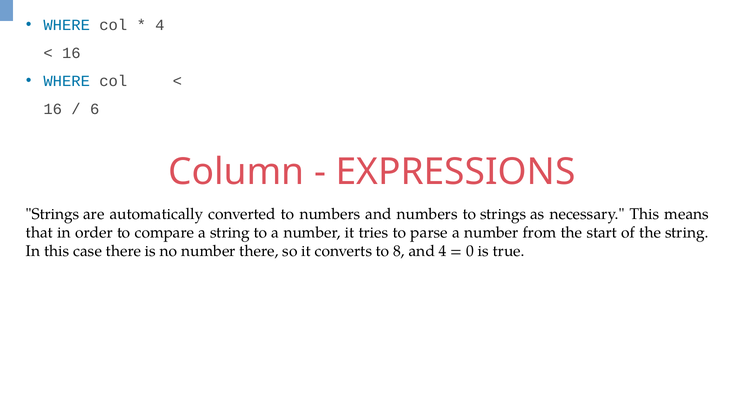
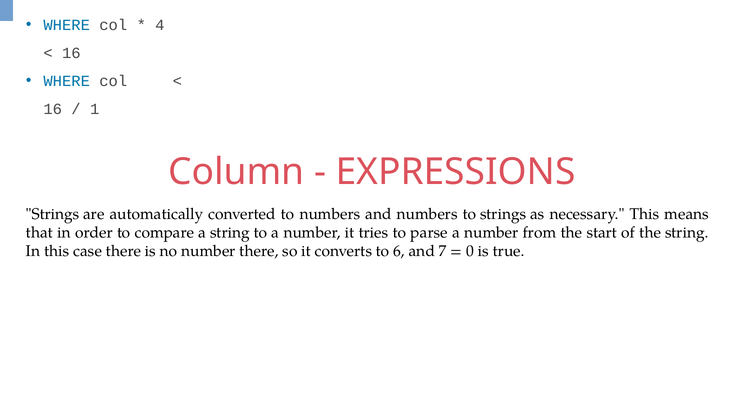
6: 6 -> 1 (95, 109)
8: 8 -> 6 (399, 251)
and 4: 4 -> 7 (443, 251)
